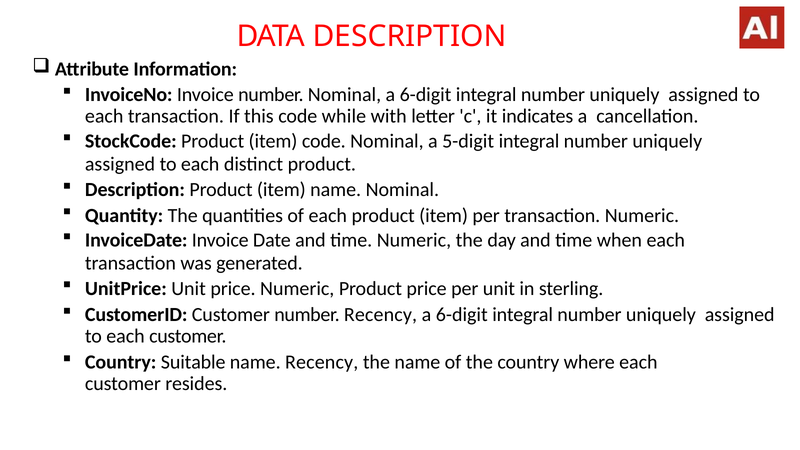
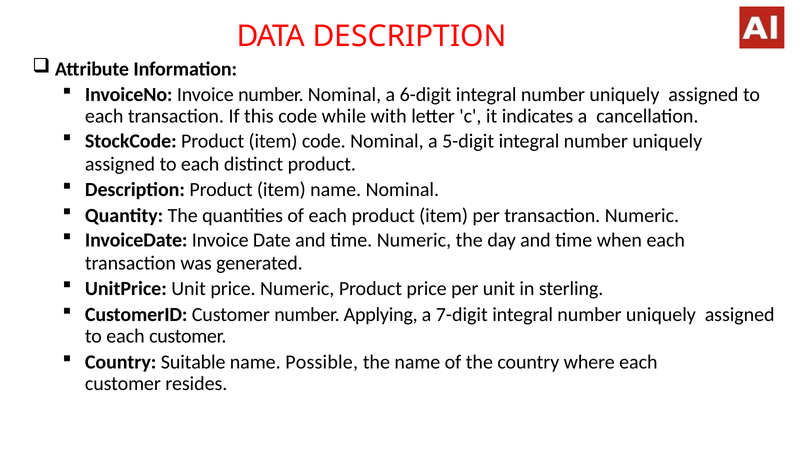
number Recency: Recency -> Applying (381, 315)
6-digit: 6-digit -> 7-digit (462, 315)
name Recency: Recency -> Possible (322, 362)
